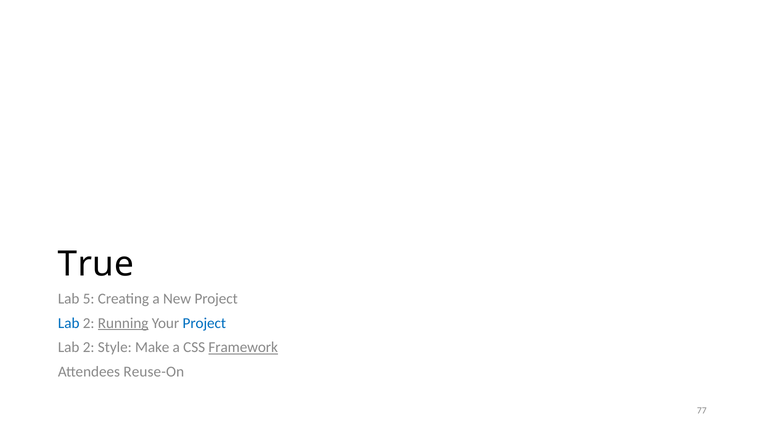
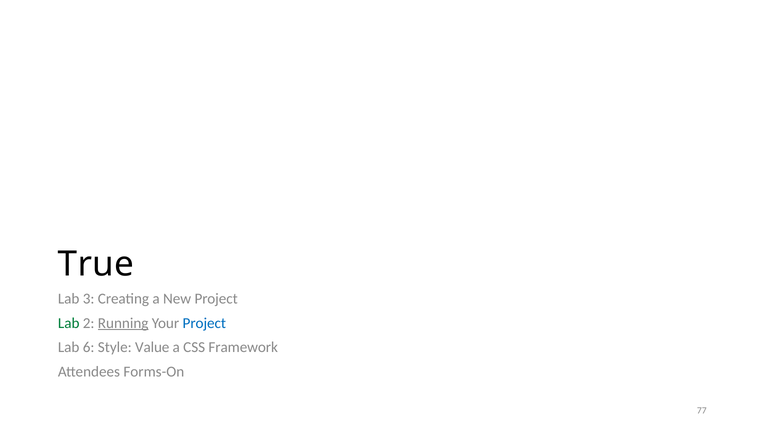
5: 5 -> 3 (89, 299)
Lab colour: blue -> green (69, 323)
2: 2 -> 6 (89, 348)
Make: Make -> Value (152, 348)
Framework underline: present -> none (243, 348)
Reuse-On: Reuse-On -> Forms-On (154, 372)
